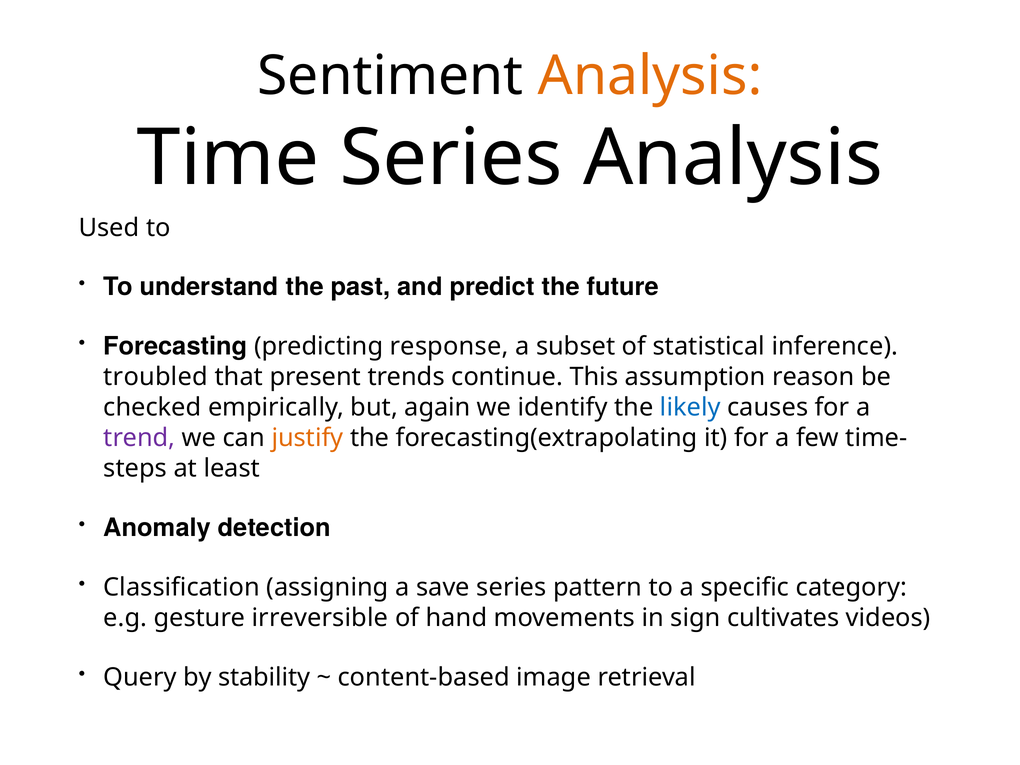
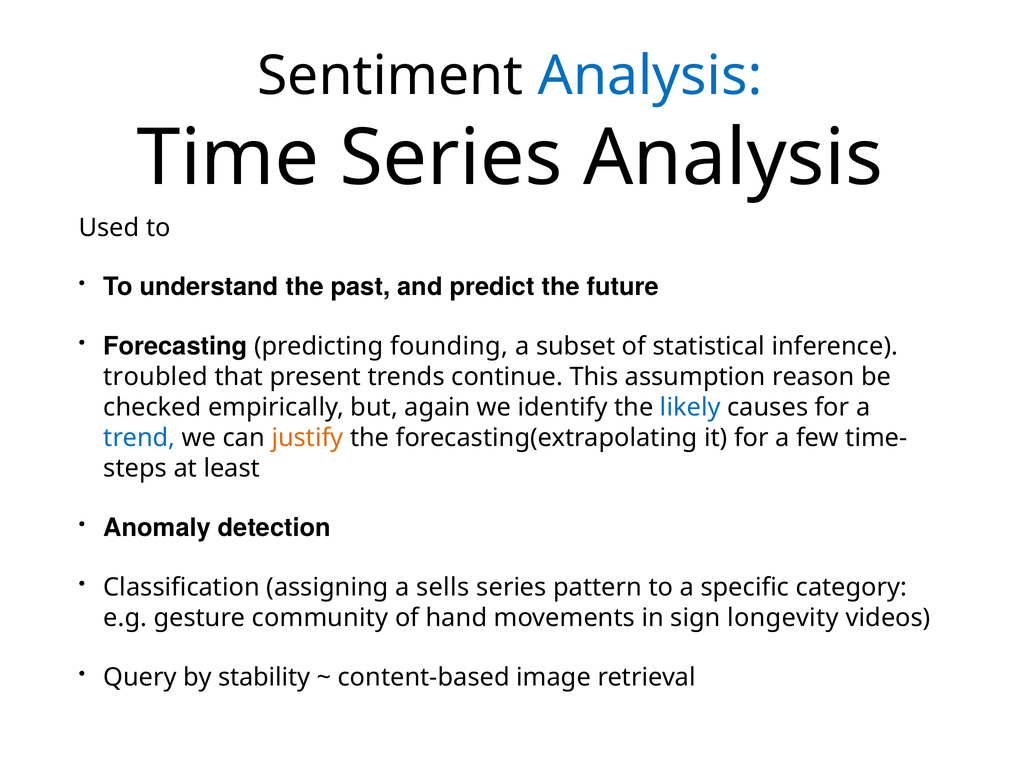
Analysis colour: orange -> blue (650, 76)
response: response -> founding (449, 347)
trend colour: purple -> blue (139, 438)
save: save -> sells (443, 587)
irreversible: irreversible -> community (320, 618)
cultivates: cultivates -> longevity (783, 618)
